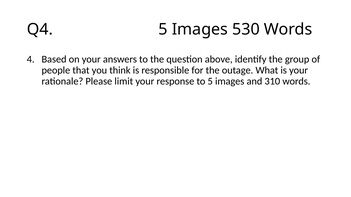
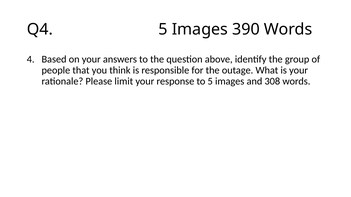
530: 530 -> 390 (246, 29)
310: 310 -> 308 (272, 81)
